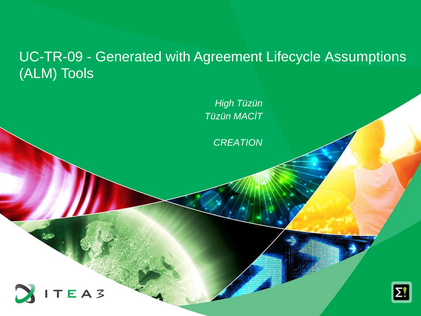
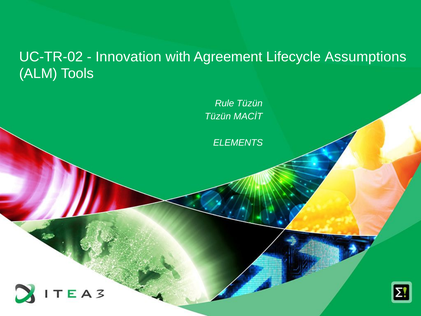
UC-TR-09: UC-TR-09 -> UC-TR-02 (51, 57)
Generated: Generated -> Innovation (128, 57)
High: High -> Rule (224, 103)
CREATION: CREATION -> ELEMENTS (238, 143)
